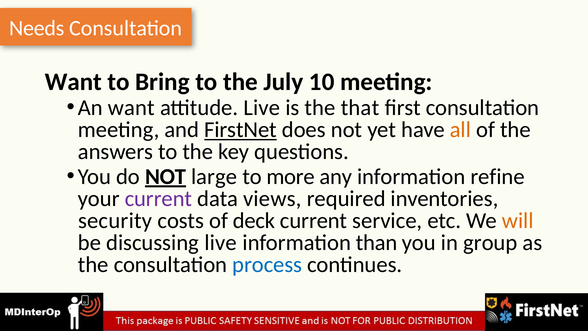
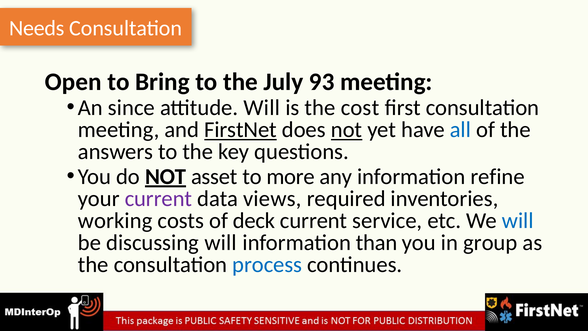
Want: Want -> Open (73, 82)
10: 10 -> 93 (322, 82)
An want: want -> since (131, 108)
attitude Live: Live -> Will (262, 108)
that: that -> cost (360, 108)
not underline: none -> present (347, 130)
all colour: orange -> blue (460, 130)
large: large -> asset (214, 176)
security: security -> working (115, 221)
will colour: orange -> blue (518, 221)
discussing live: live -> will (221, 243)
